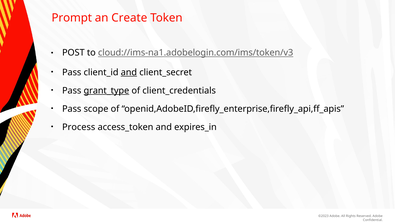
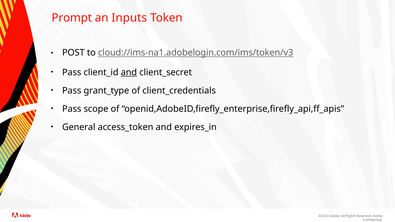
Create: Create -> Inputs (129, 18)
grant_type underline: present -> none (106, 91)
Process: Process -> General (79, 127)
